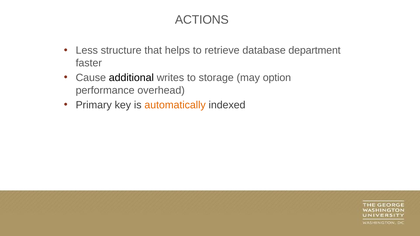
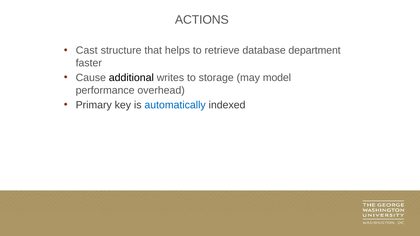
Less: Less -> Cast (87, 51)
option: option -> model (277, 78)
automatically colour: orange -> blue (175, 105)
